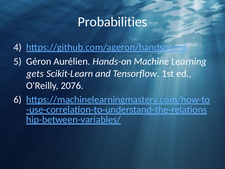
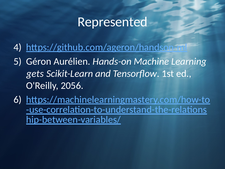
Probabilities: Probabilities -> Represented (113, 22)
2076: 2076 -> 2056 (72, 85)
